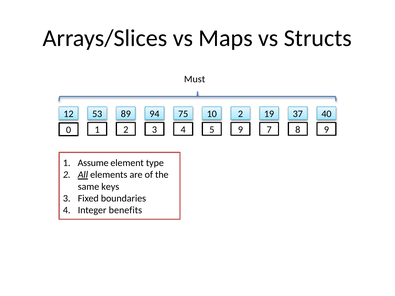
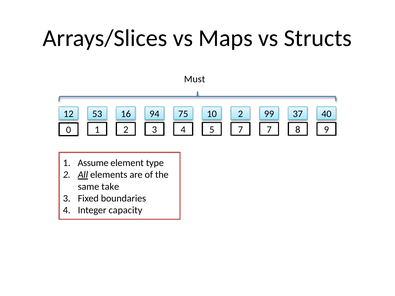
89: 89 -> 16 (126, 114)
19: 19 -> 99 (269, 114)
5 9: 9 -> 7 (240, 130)
keys: keys -> take (110, 187)
benefits: benefits -> capacity (125, 210)
